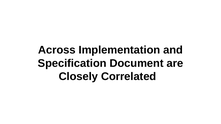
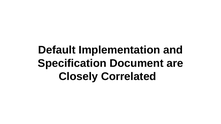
Across: Across -> Default (57, 50)
